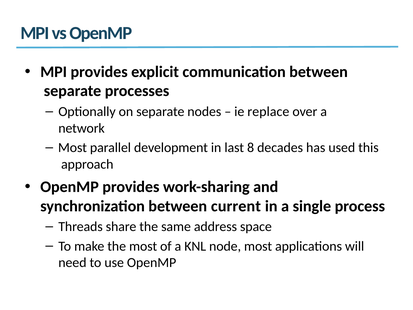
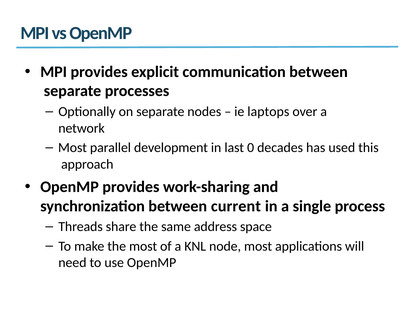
replace: replace -> laptops (268, 112)
8: 8 -> 0 (251, 147)
